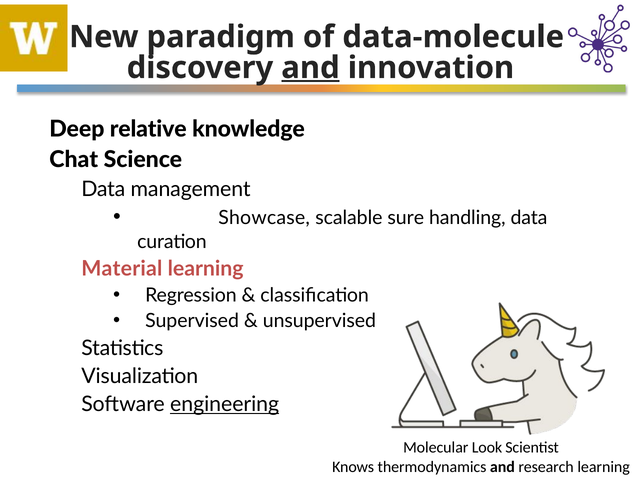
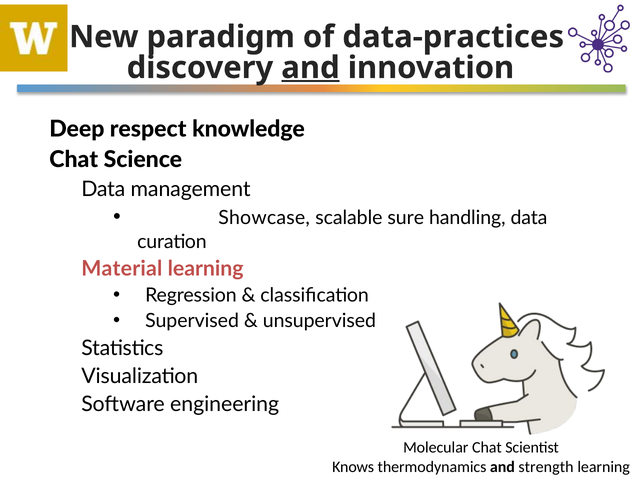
data-molecule: data-molecule -> data-practices (453, 37)
relative: relative -> respect (148, 129)
engineering underline: present -> none (225, 404)
Molecular Look: Look -> Chat (487, 447)
research: research -> strength (546, 466)
